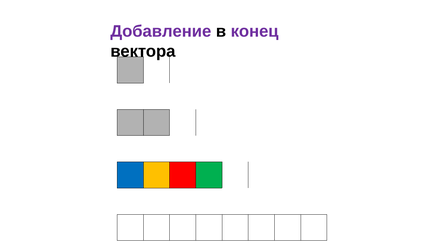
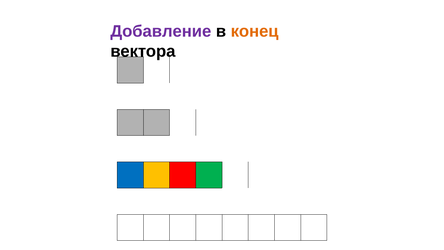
конец colour: purple -> orange (255, 31)
